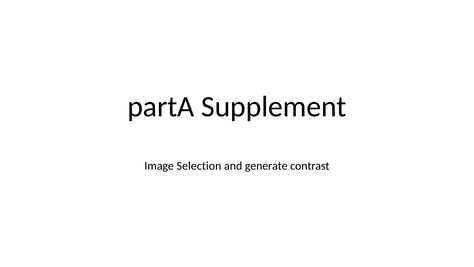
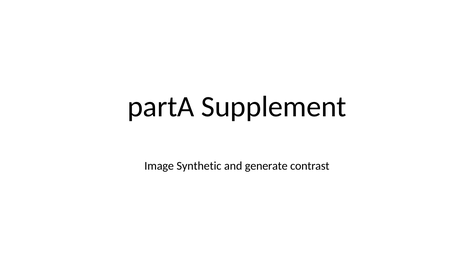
Selection: Selection -> Synthetic (199, 166)
